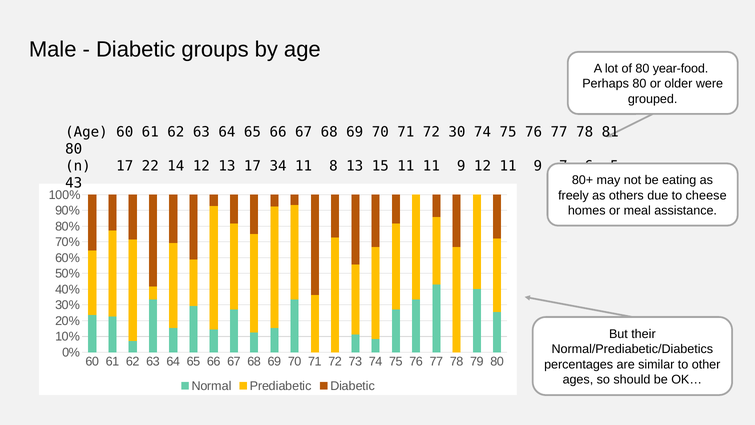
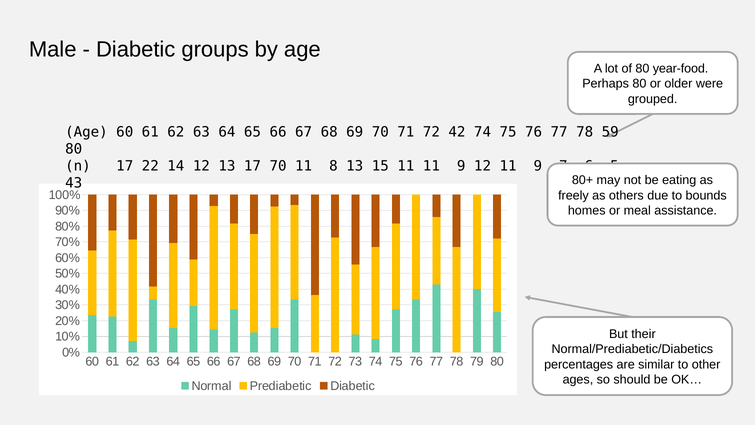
30: 30 -> 42 (457, 132)
81: 81 -> 59 (610, 132)
17 34: 34 -> 70 (278, 166)
cheese: cheese -> bounds (706, 195)
